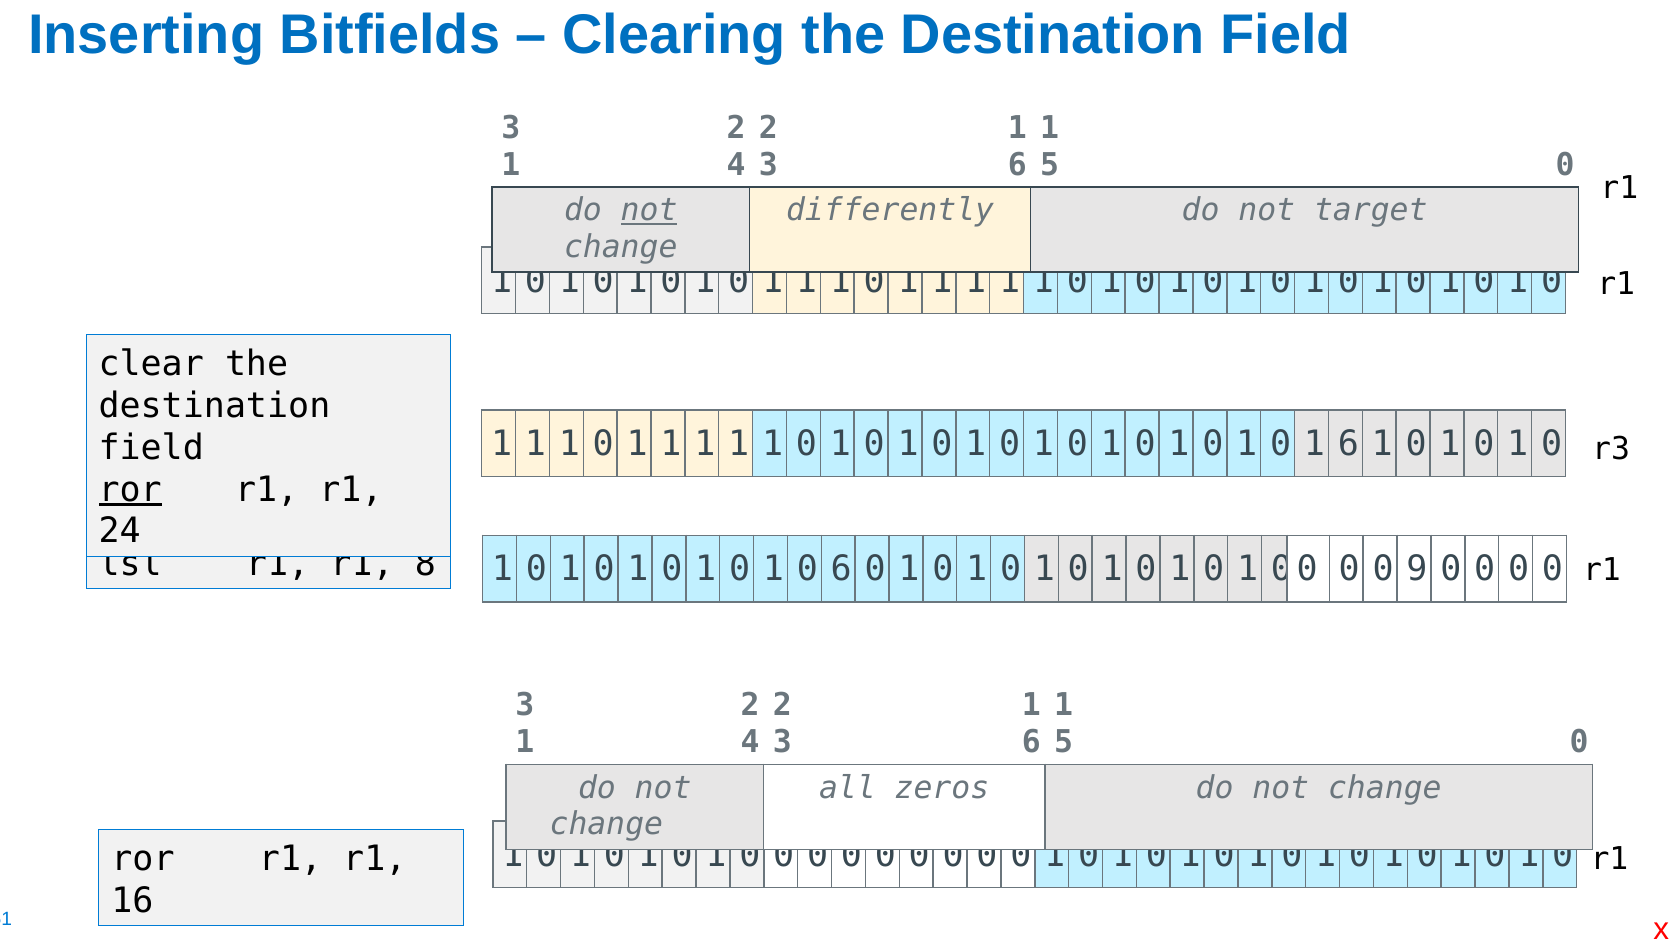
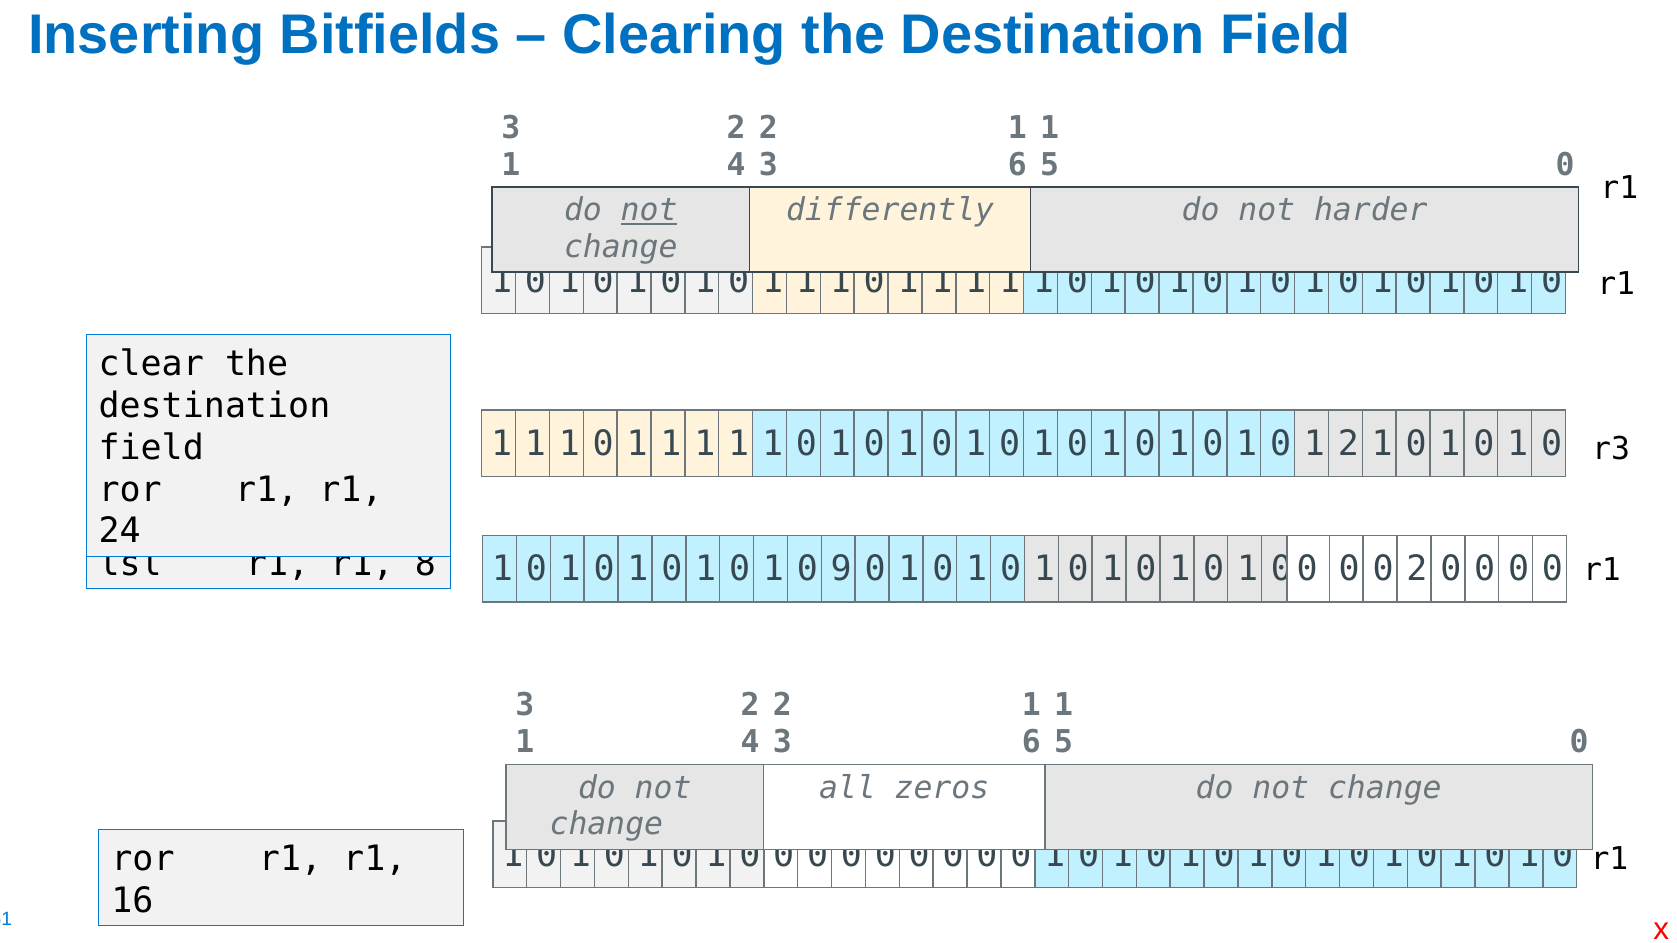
target: target -> harder (1371, 211)
0 1 6: 6 -> 2 (1348, 444)
ror underline: present -> none (130, 490)
0 6: 6 -> 9 (841, 569)
0 9: 9 -> 2 (1417, 569)
